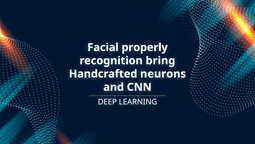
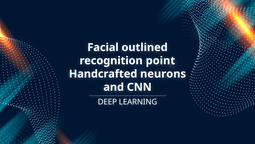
properly: properly -> outlined (145, 47)
bring: bring -> point (160, 60)
